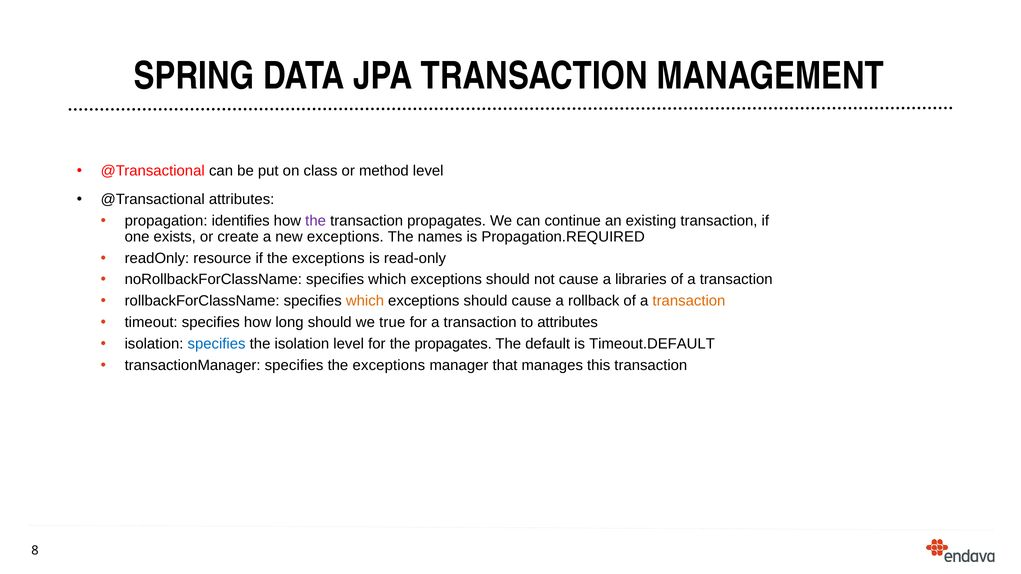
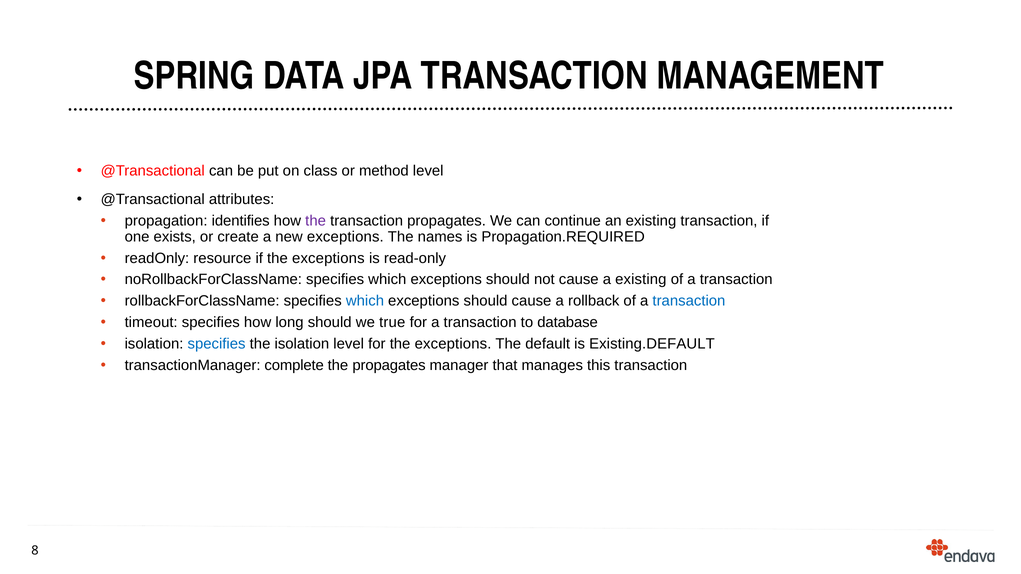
a libraries: libraries -> existing (641, 280)
which colour: orange -> blue (365, 301)
transaction colour: orange -> blue (689, 301)
to attributes: attributes -> database (568, 323)
for the propagates: propagates -> exceptions (453, 344)
Timeout.DEFAULT: Timeout.DEFAULT -> Existing.DEFAULT (652, 344)
transactionManager specifies: specifies -> complete (294, 365)
exceptions: exceptions -> propagates (389, 365)
